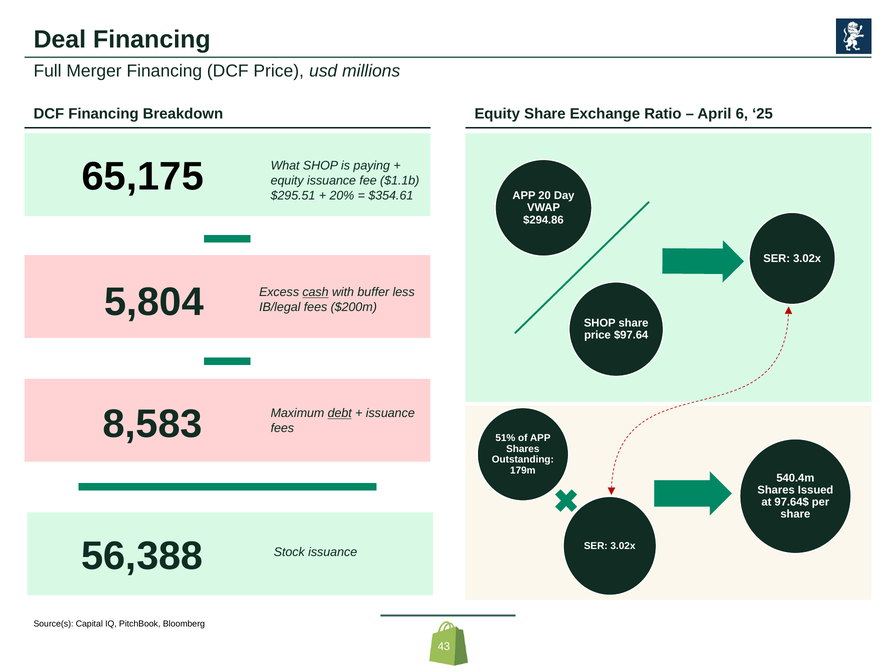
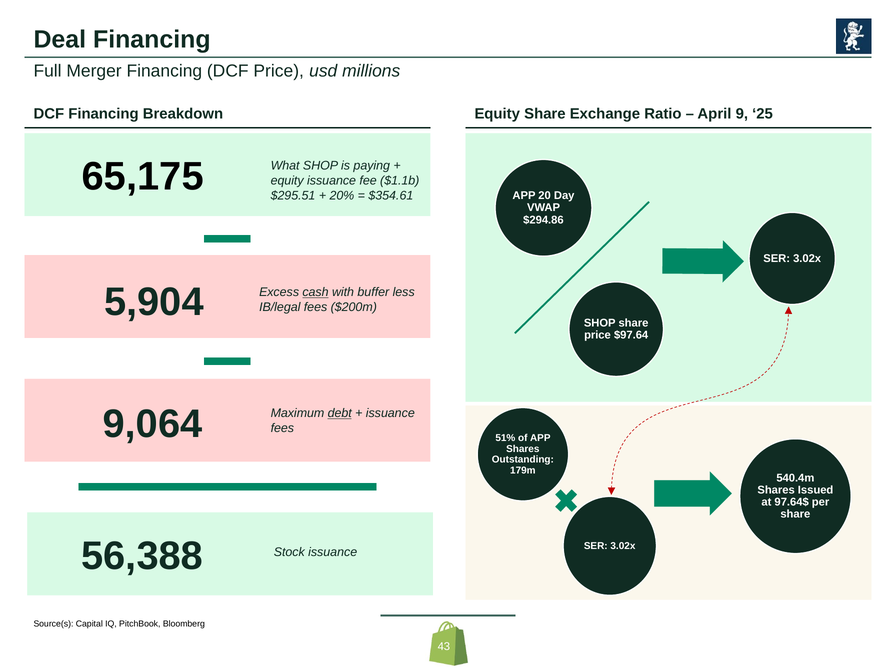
6: 6 -> 9 (742, 114)
5,804: 5,804 -> 5,904 (154, 302)
8,583: 8,583 -> 9,064 (153, 424)
